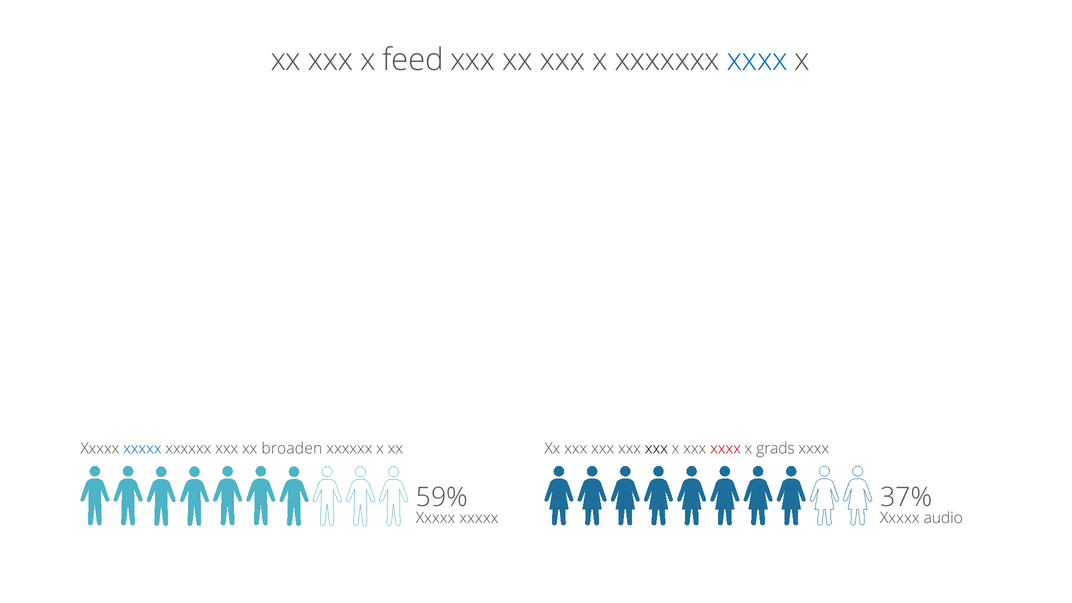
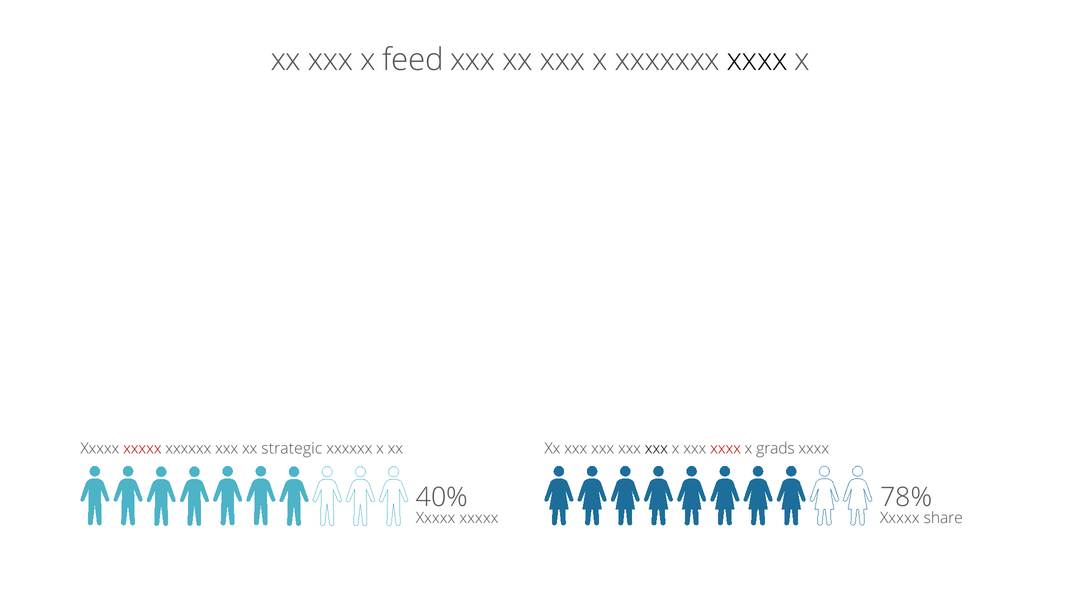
xxxx colour: blue -> black (757, 60)
xxxxx colour: blue -> red (142, 448)
broaden: broaden -> strategic (292, 448)
59%: 59% -> 40% (442, 497)
37%: 37% -> 78% (906, 497)
audio: audio -> share (943, 518)
